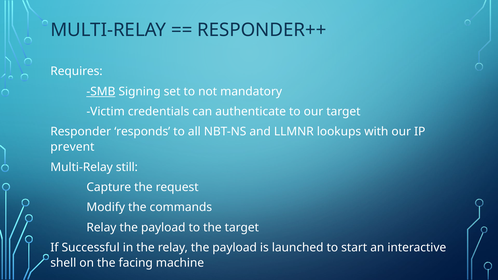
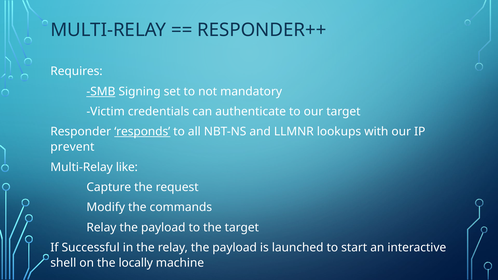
responds underline: none -> present (142, 132)
still: still -> like (127, 167)
facing: facing -> locally (136, 263)
